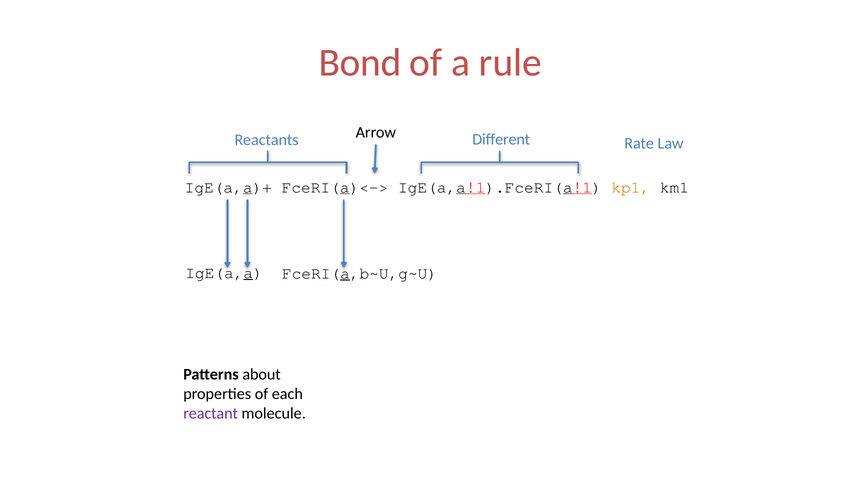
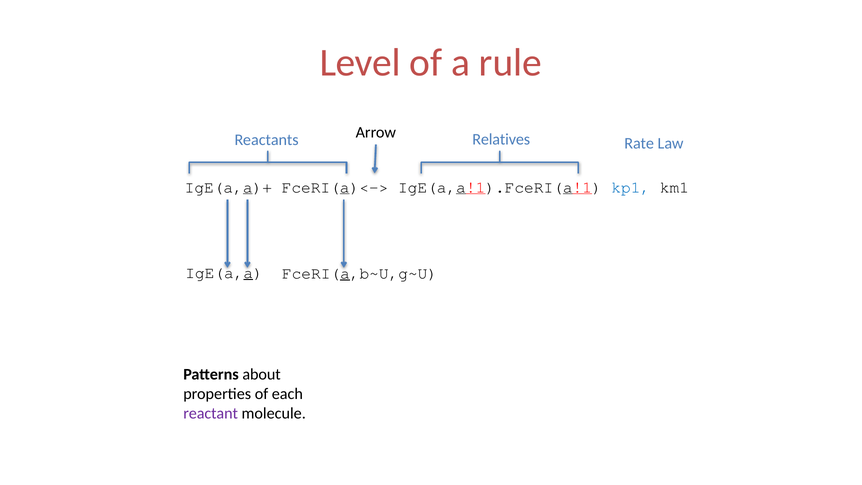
Bond: Bond -> Level (360, 63)
Different: Different -> Relatives (501, 139)
kp1 colour: orange -> blue (631, 187)
